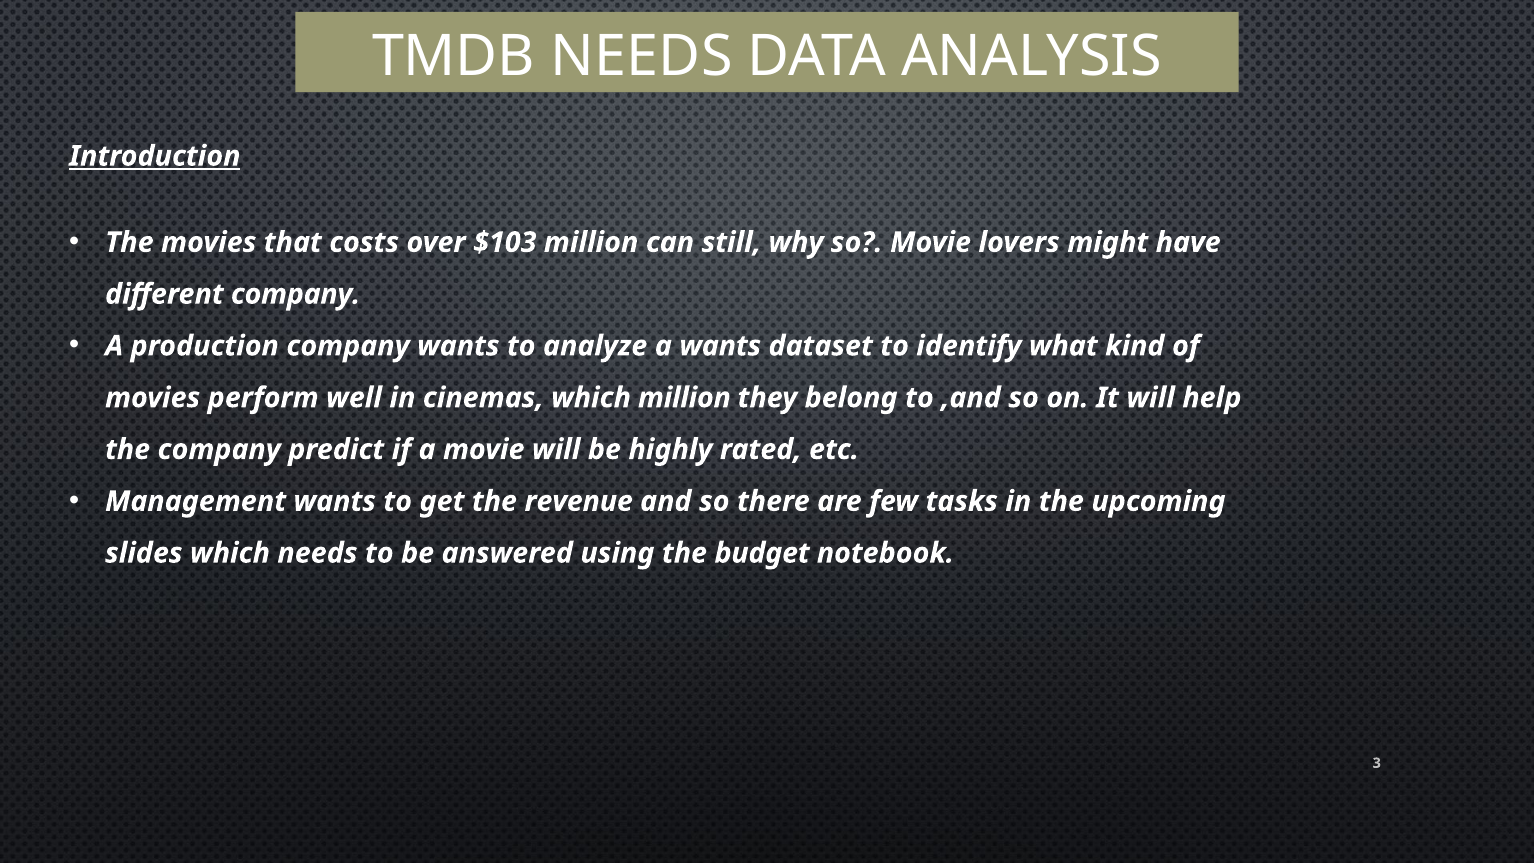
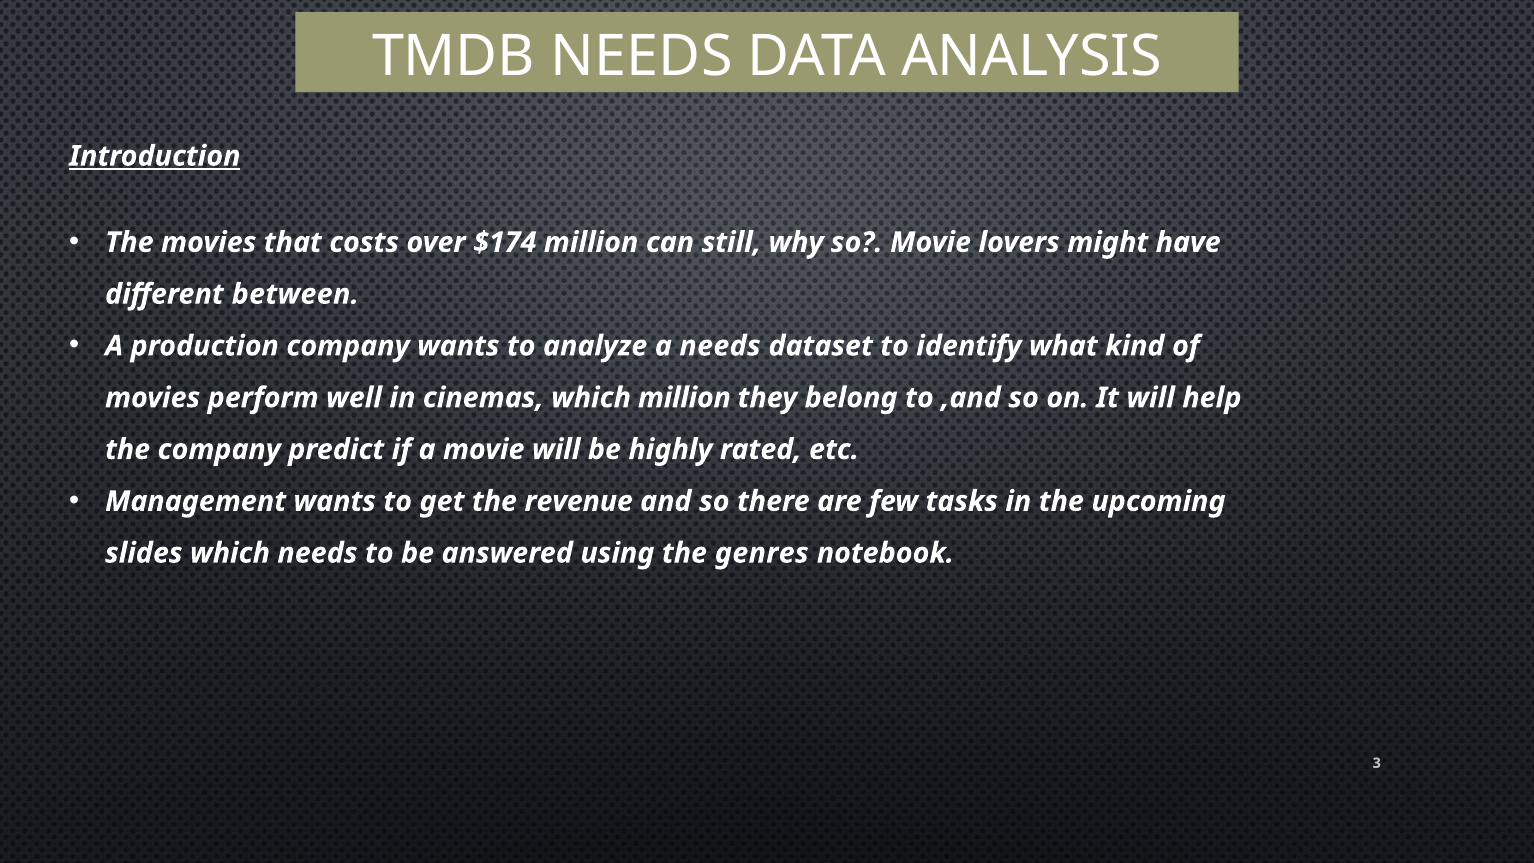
$103: $103 -> $174 (505, 242)
different company: company -> between (295, 294)
a wants: wants -> needs (720, 346)
budget: budget -> genres (762, 553)
